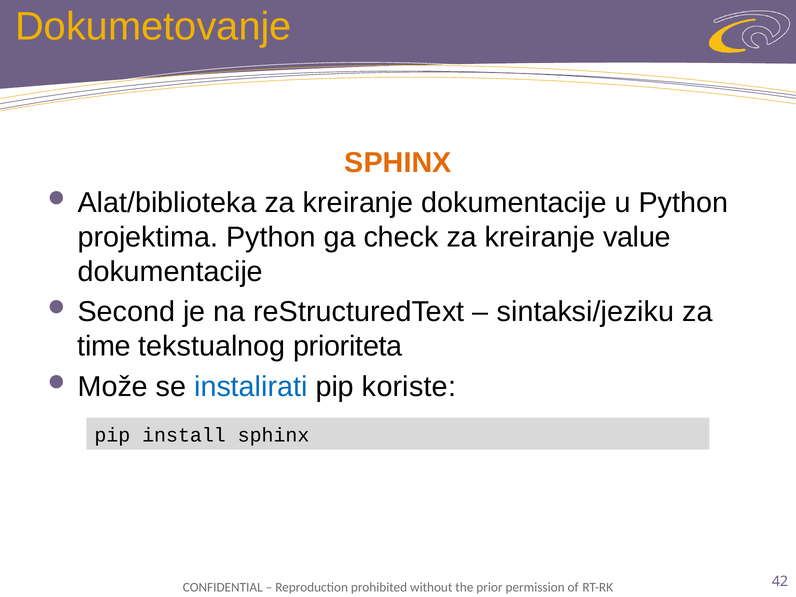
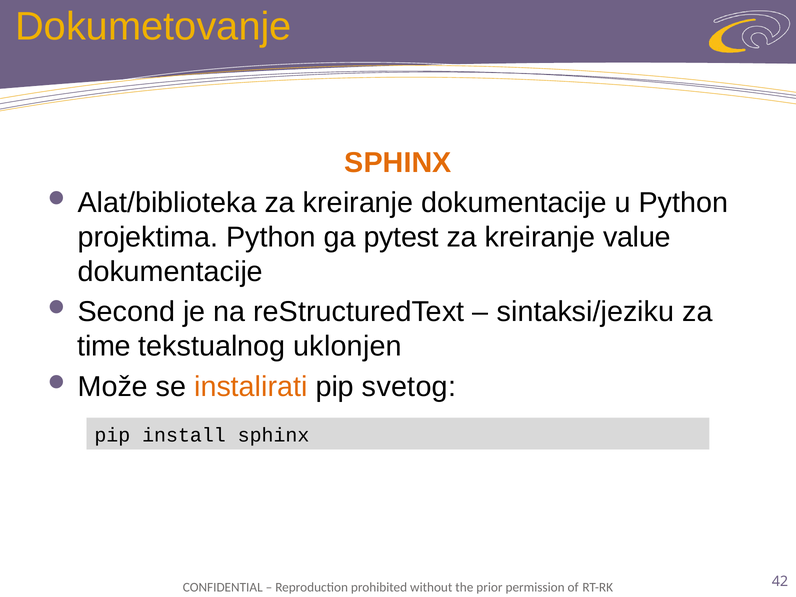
check: check -> pytest (401, 237)
prioriteta: prioriteta -> uklonjen (348, 346)
instalirati colour: blue -> orange (251, 387)
koriste: koriste -> svetog (409, 387)
